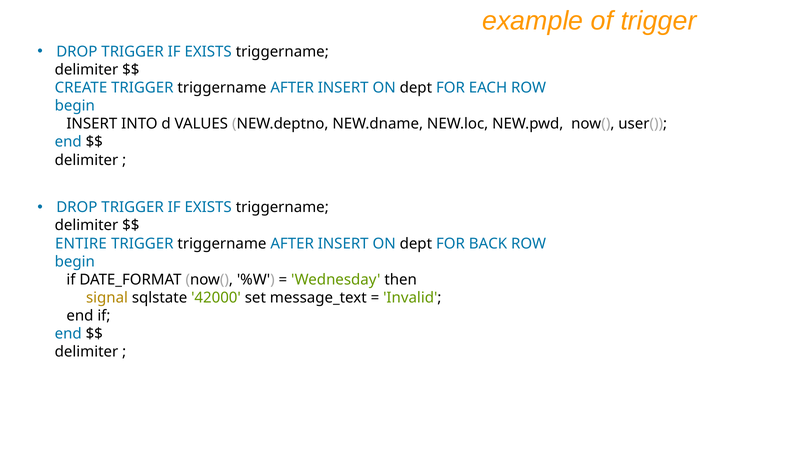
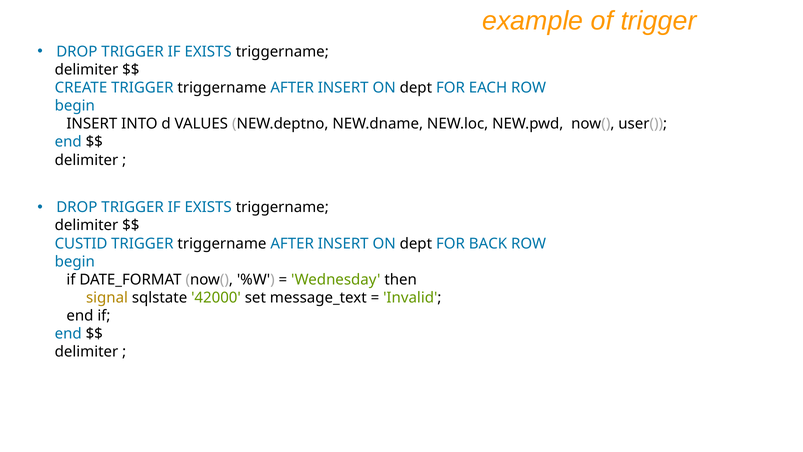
ENTIRE: ENTIRE -> CUSTID (81, 243)
